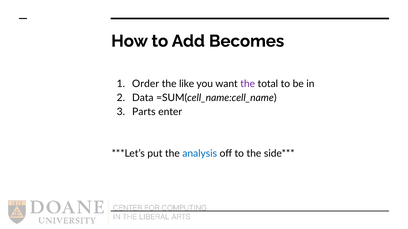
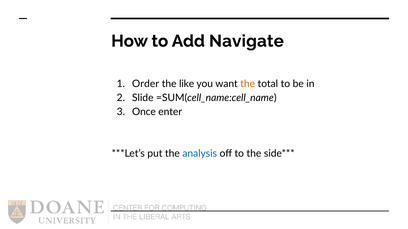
Becomes: Becomes -> Navigate (246, 41)
the colour: purple -> orange (248, 84)
Data: Data -> Slide (143, 98)
Parts: Parts -> Once (144, 112)
